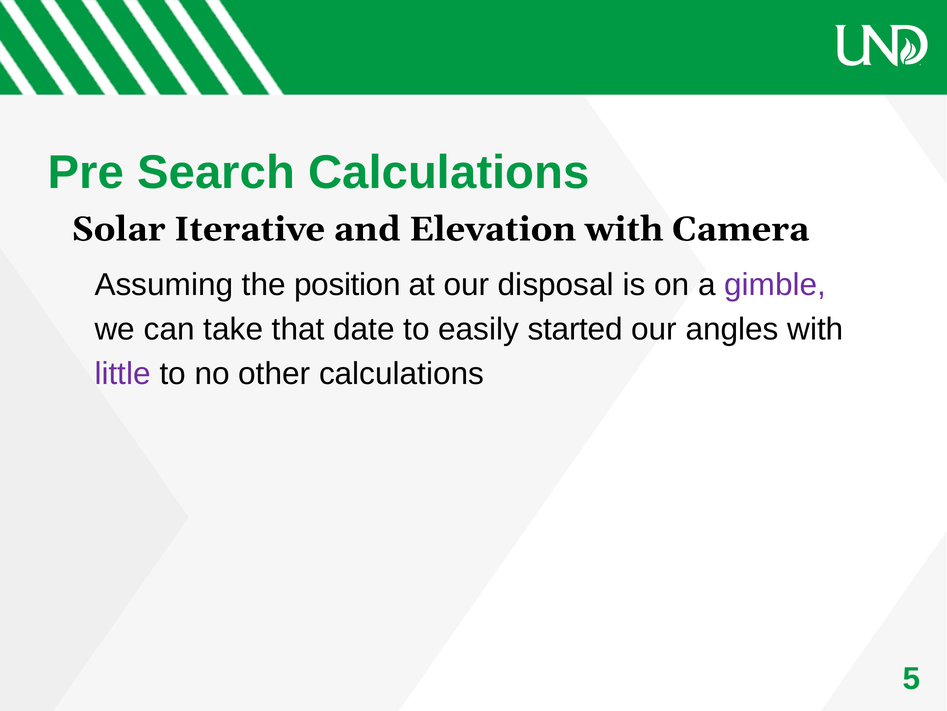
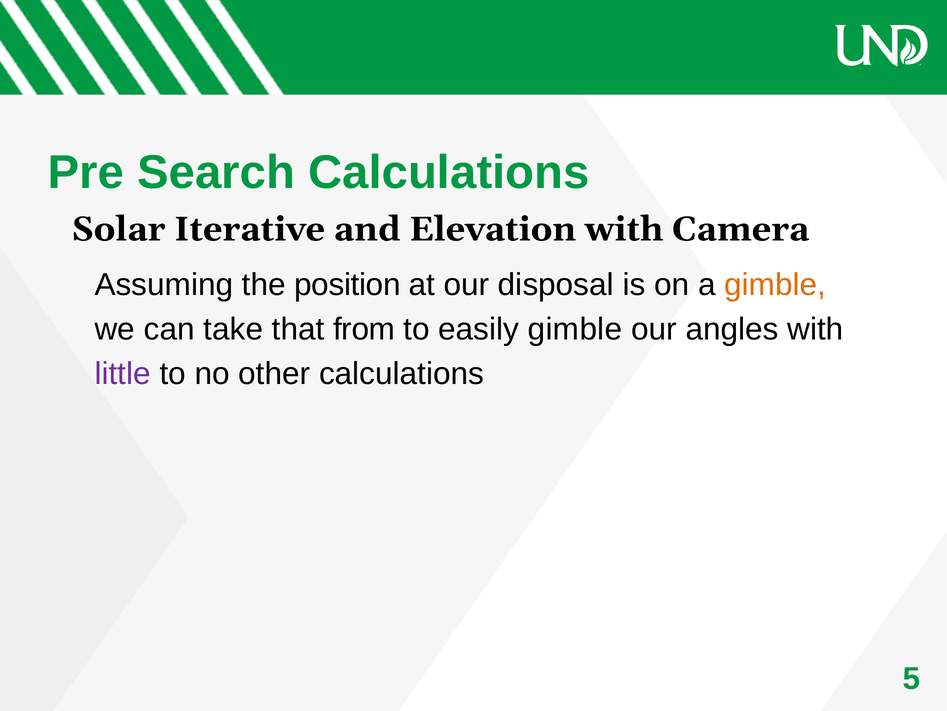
gimble colour: purple -> orange (775, 284)
date: date -> from (364, 329)
easily started: started -> gimble (575, 329)
